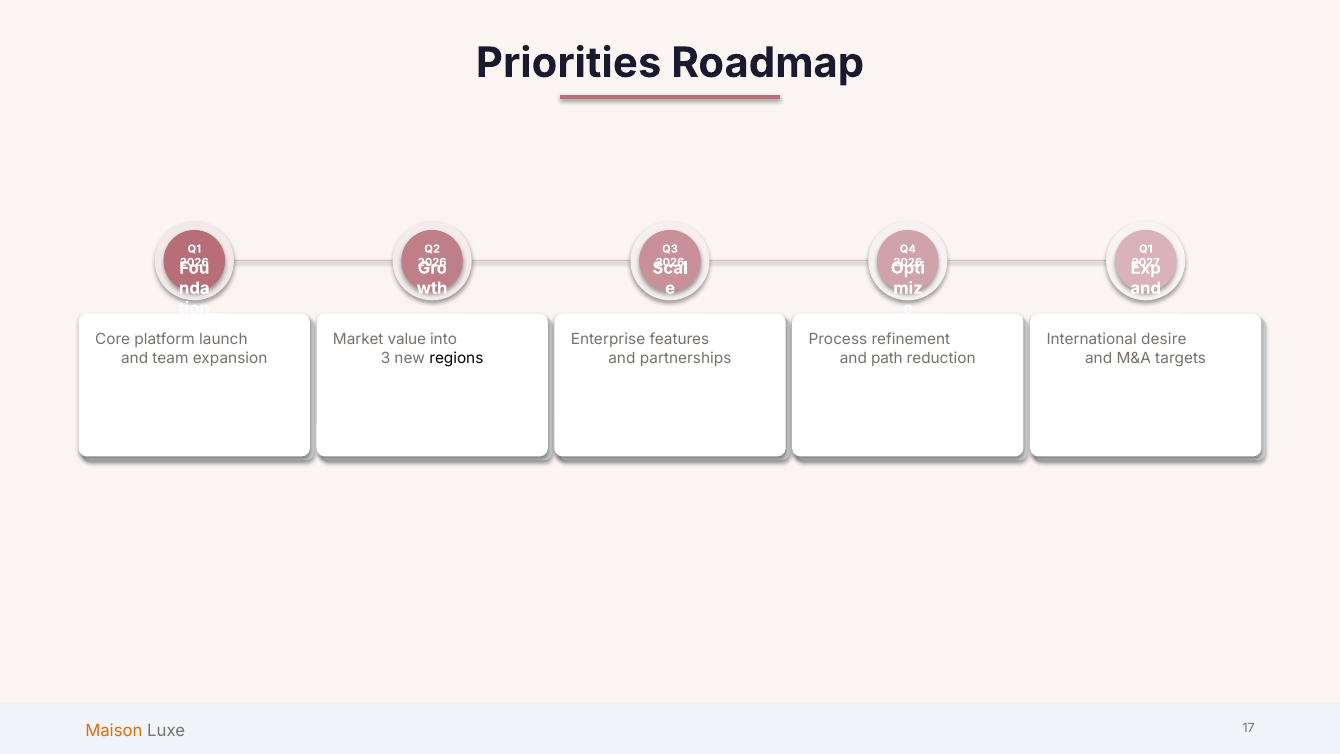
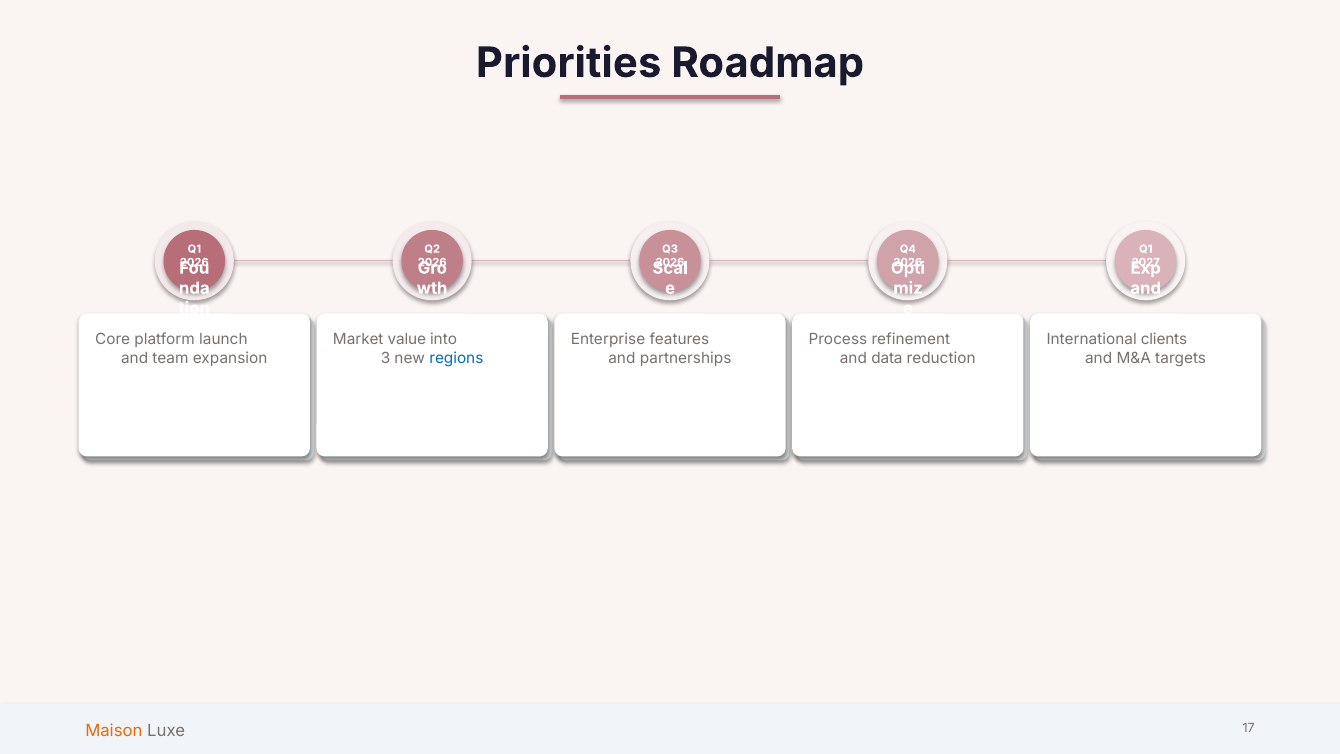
desire: desire -> clients (1164, 340)
regions colour: black -> blue (456, 358)
path: path -> data (887, 358)
